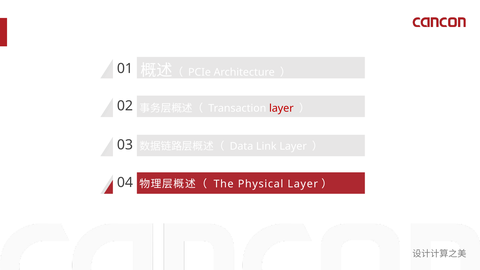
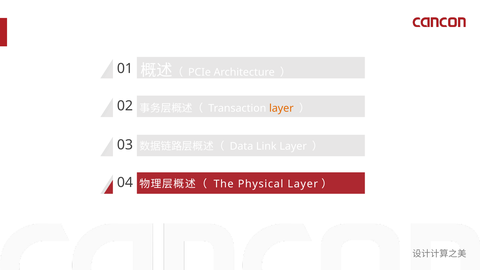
layer colour: red -> orange (281, 108)
